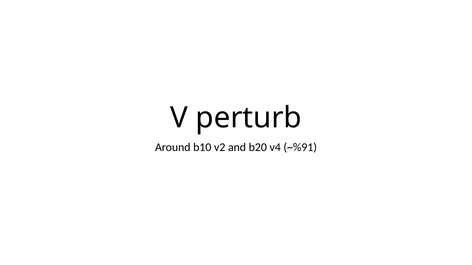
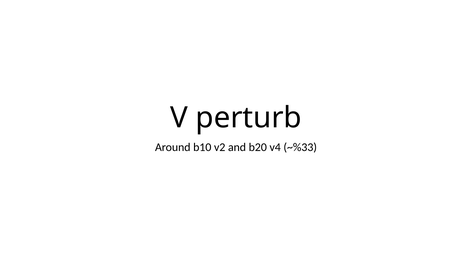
~%91: ~%91 -> ~%33 (300, 148)
